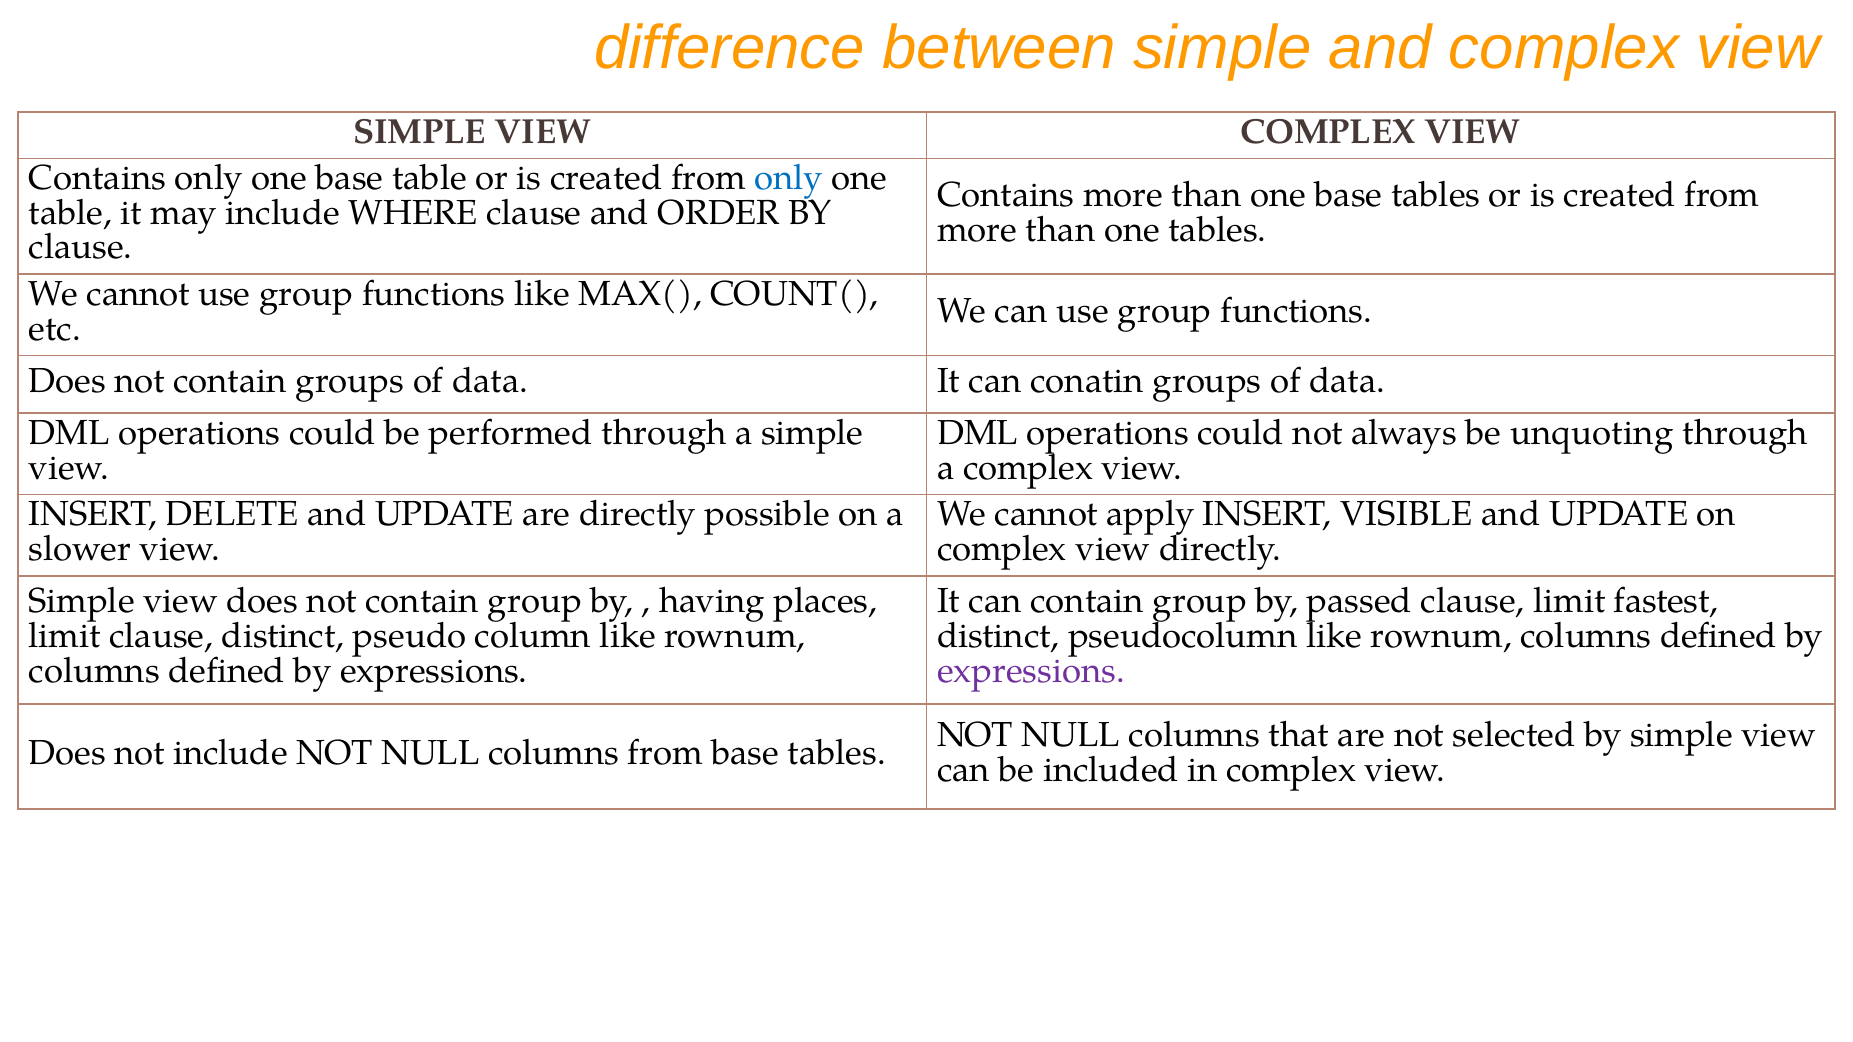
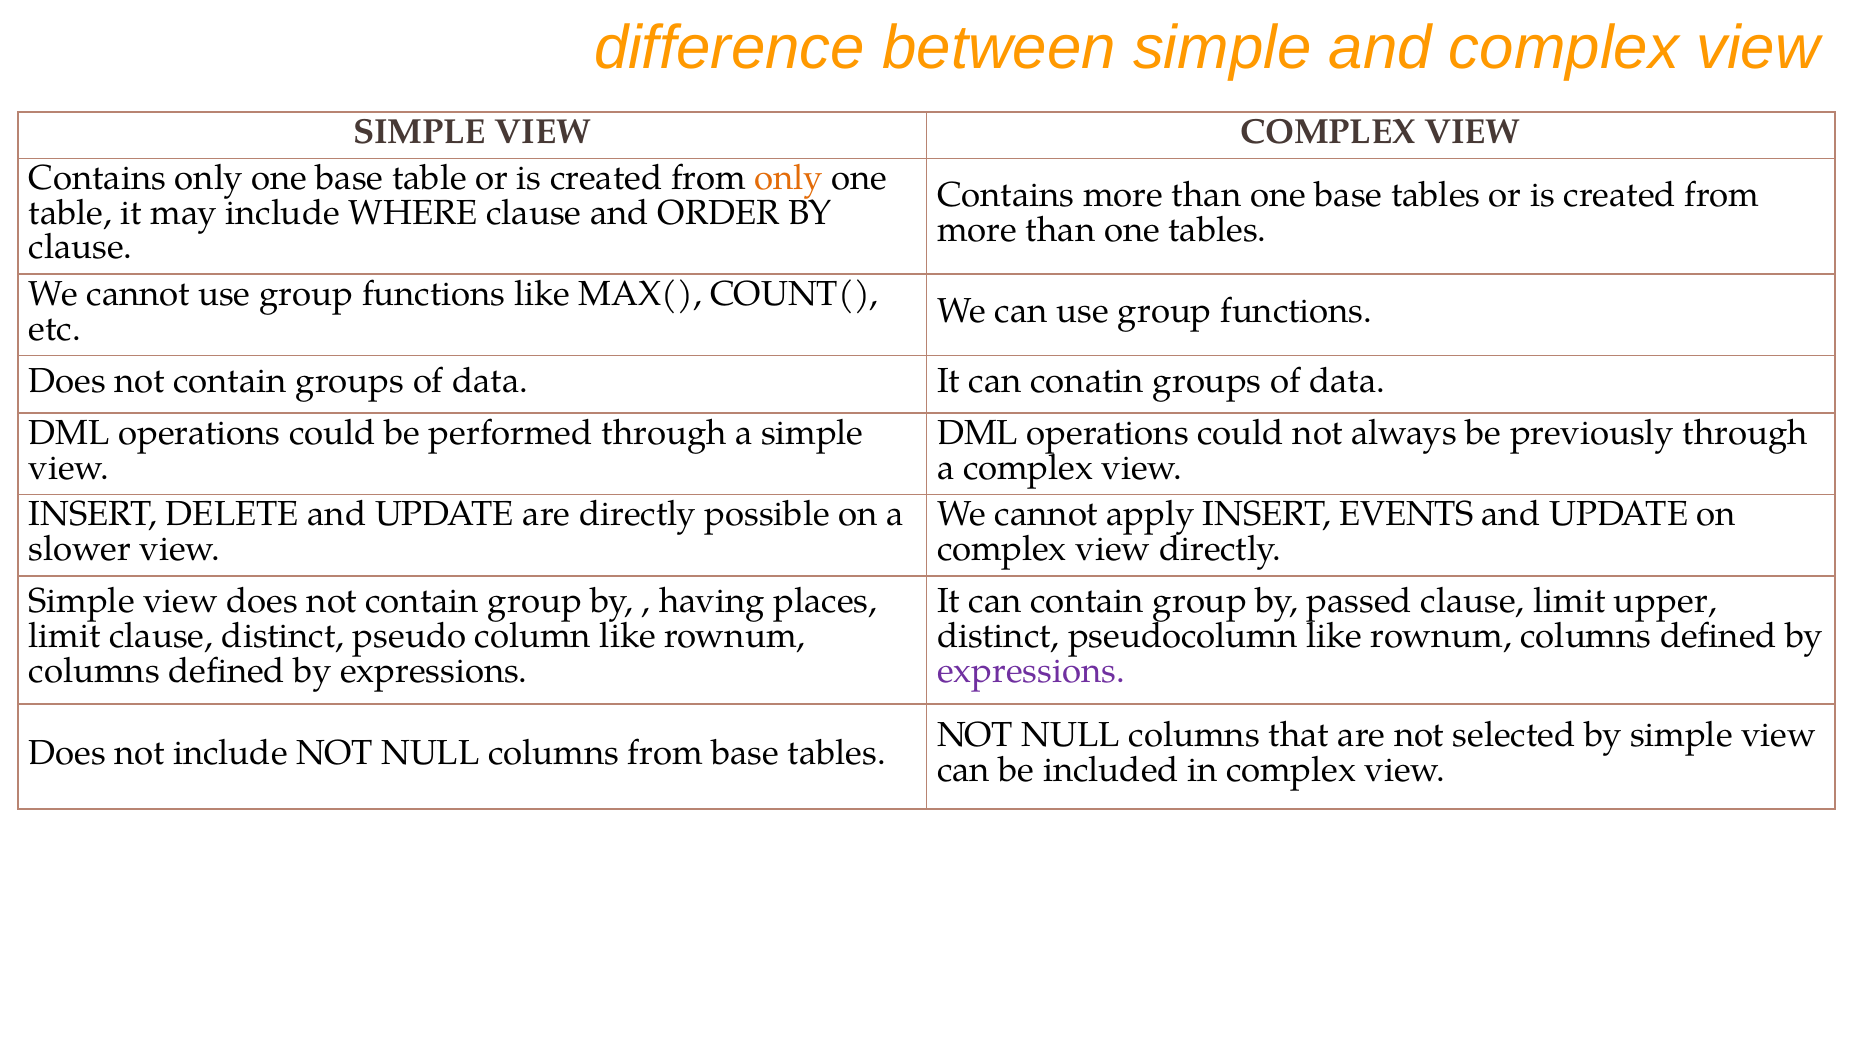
only colour: blue -> orange (789, 178)
unquoting: unquoting -> previously (1592, 433)
VISIBLE: VISIBLE -> EVENTS (1407, 514)
fastest: fastest -> upper (1666, 601)
